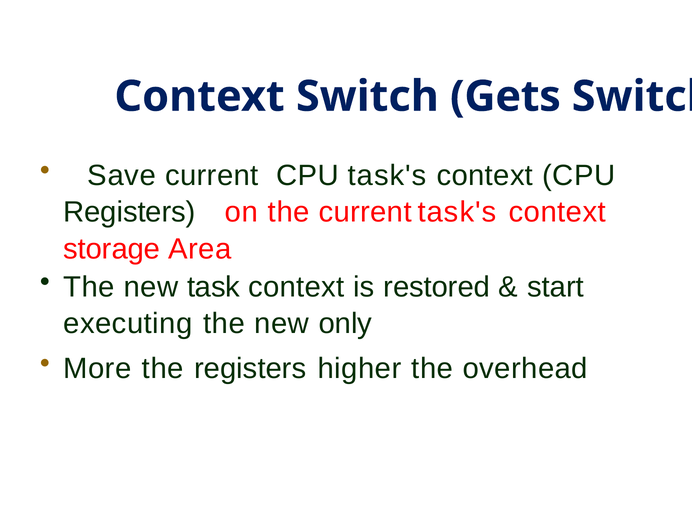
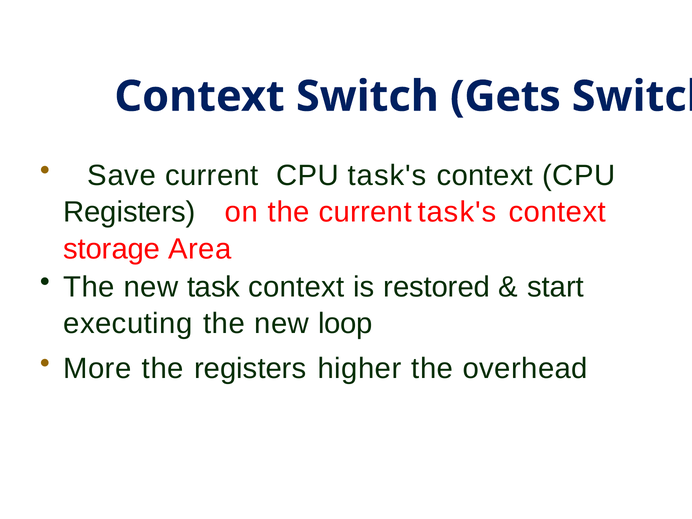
only: only -> loop (345, 324)
